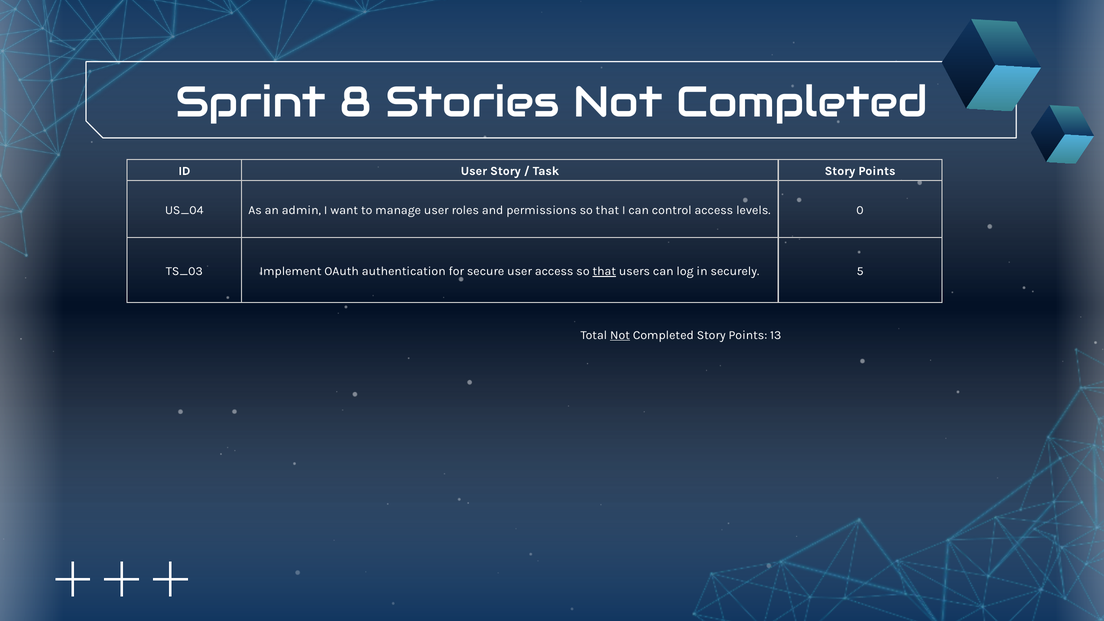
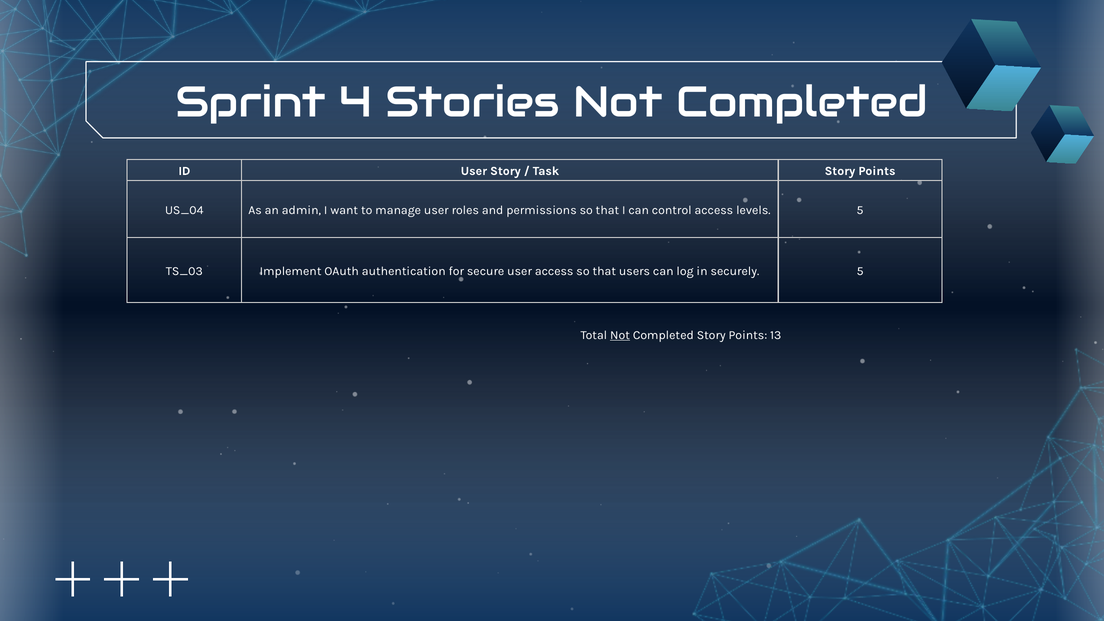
8: 8 -> 4 (356, 103)
levels 0: 0 -> 5 (860, 210)
that underline: present -> none (604, 271)
